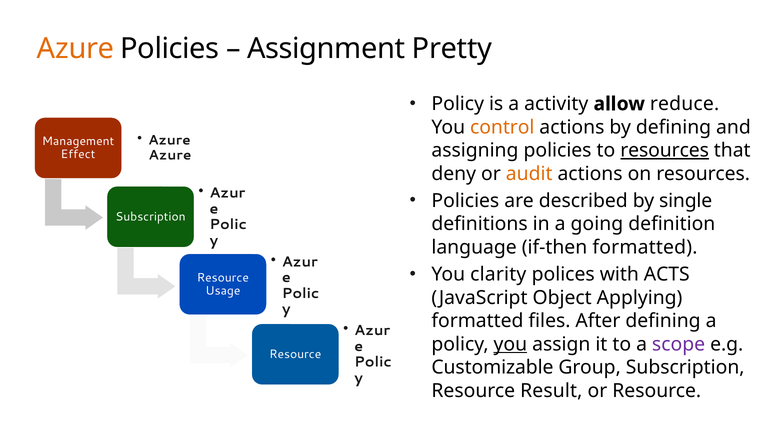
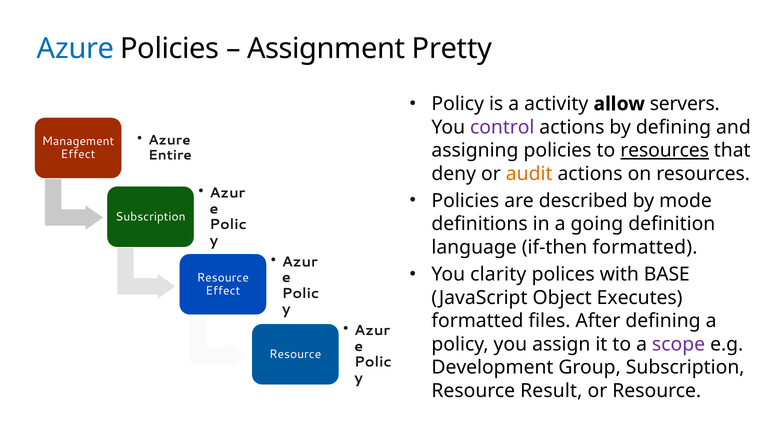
Azure colour: orange -> blue (76, 48)
reduce: reduce -> servers (685, 104)
control colour: orange -> purple (502, 127)
Azure: Azure -> Entire (170, 155)
single: single -> mode (686, 200)
ACTS: ACTS -> BASE (667, 274)
Usage: Usage -> Effect (223, 290)
Applying: Applying -> Executes (640, 297)
you underline: present -> none (510, 344)
Customizable: Customizable -> Development (492, 367)
